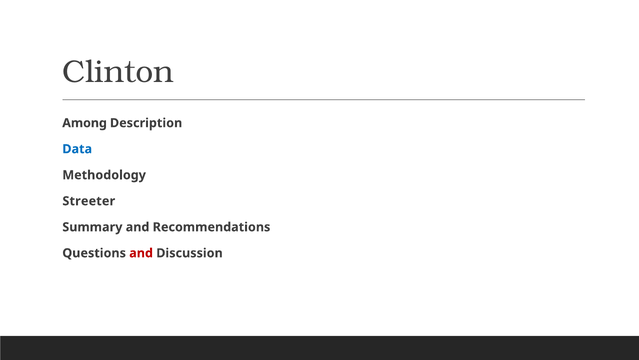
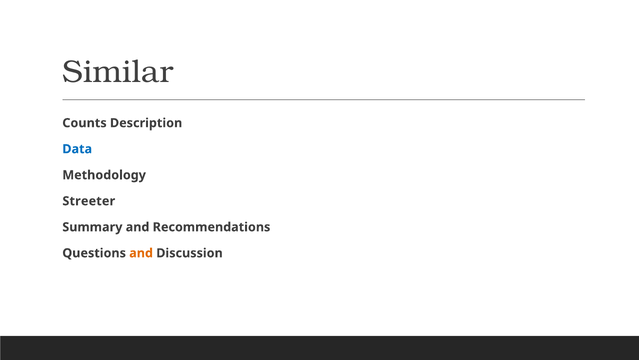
Clinton: Clinton -> Similar (118, 72)
Among: Among -> Counts (84, 123)
and colour: red -> orange (141, 253)
